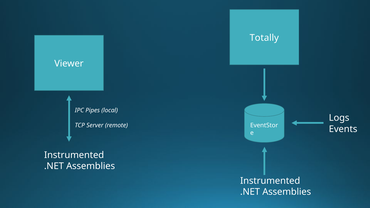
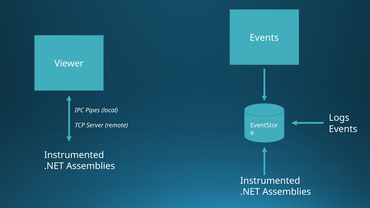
Totally: Totally -> Events (264, 38)
